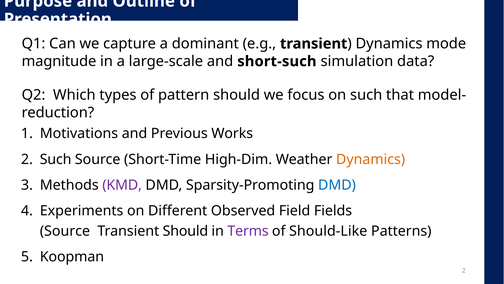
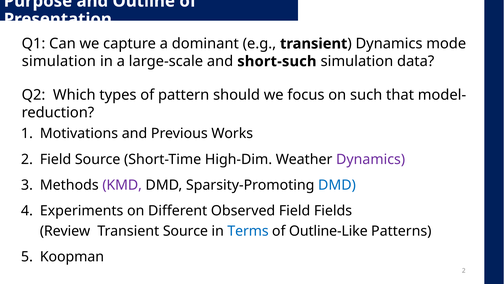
magnitude: magnitude -> simulation (59, 61)
2 Such: Such -> Field (56, 159)
Dynamics colour: orange -> purple (371, 159)
Source: Source -> Review (65, 231)
Transient Should: Should -> Source (185, 231)
Terms colour: purple -> blue (248, 231)
Should-Like: Should-Like -> Outline-Like (328, 231)
